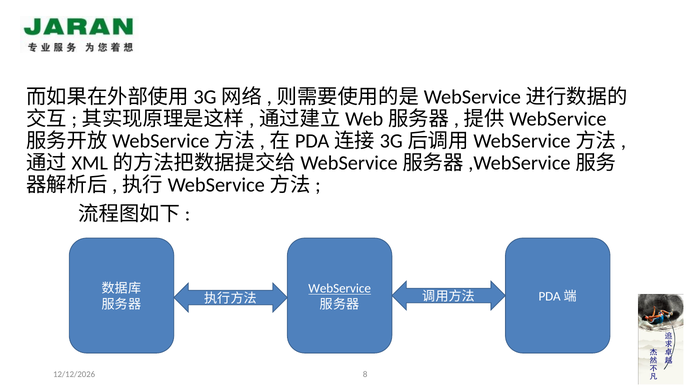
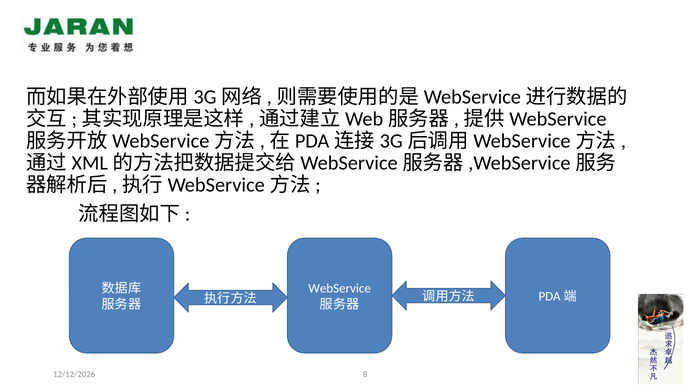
WebService underline: present -> none (340, 289)
